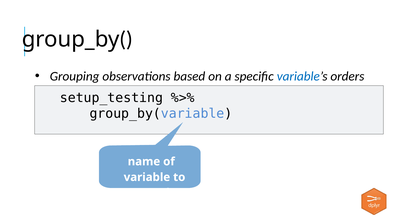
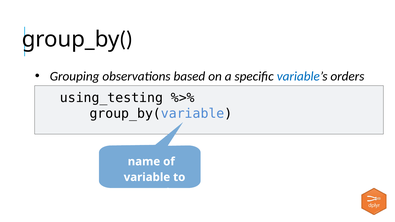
setup_testing: setup_testing -> using_testing (111, 98)
